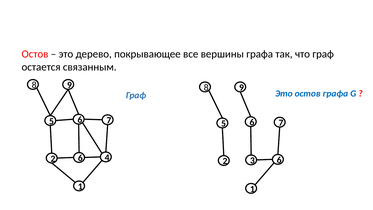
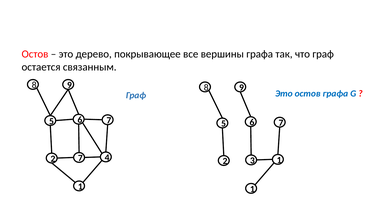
6: 6 -> 7 (80, 158)
3 6: 6 -> 1 (279, 160)
